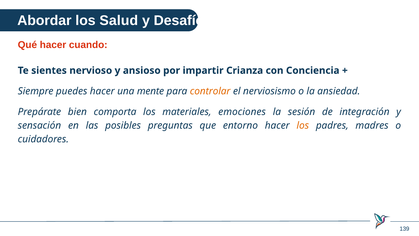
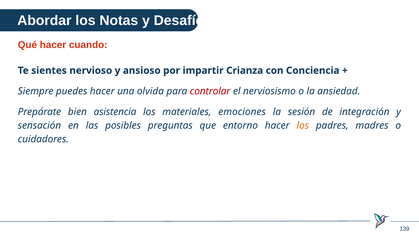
Salud: Salud -> Notas (119, 20)
mente: mente -> olvida (150, 91)
controlar colour: orange -> red (210, 91)
comporta: comporta -> asistencia (115, 112)
